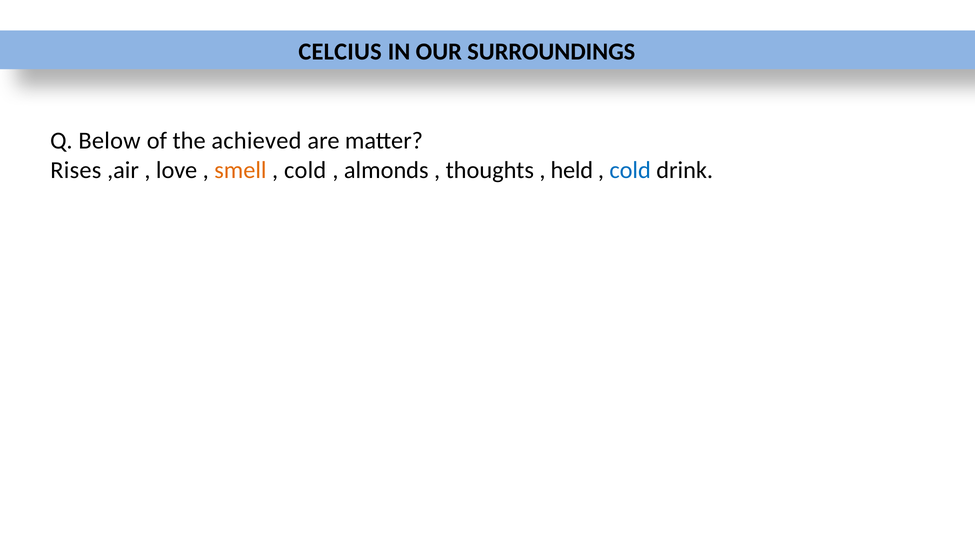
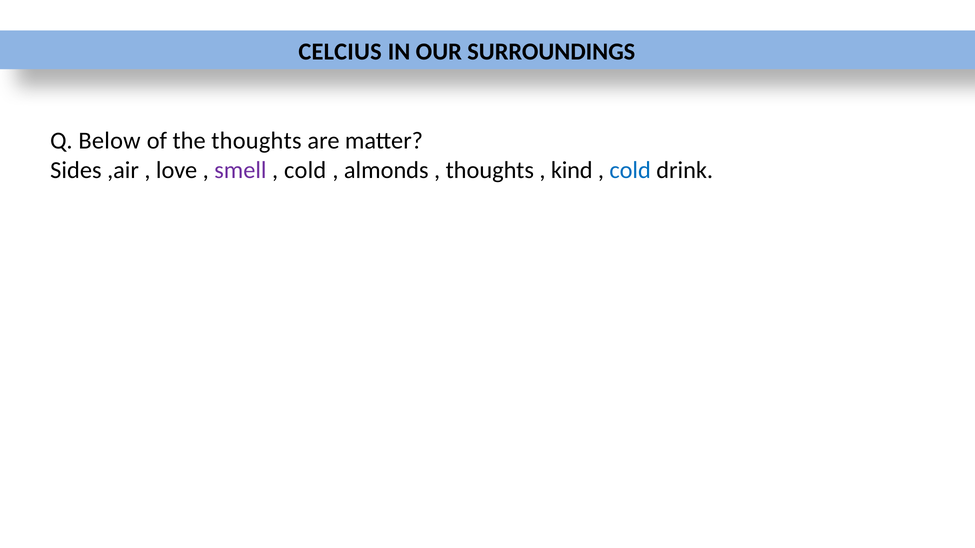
the achieved: achieved -> thoughts (256, 141)
Rises: Rises -> Sides (76, 170)
smell colour: orange -> purple (240, 170)
held: held -> kind (572, 170)
